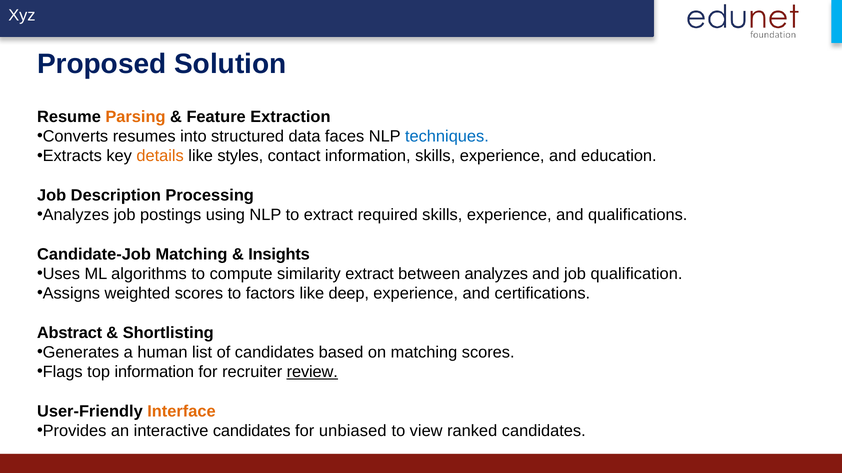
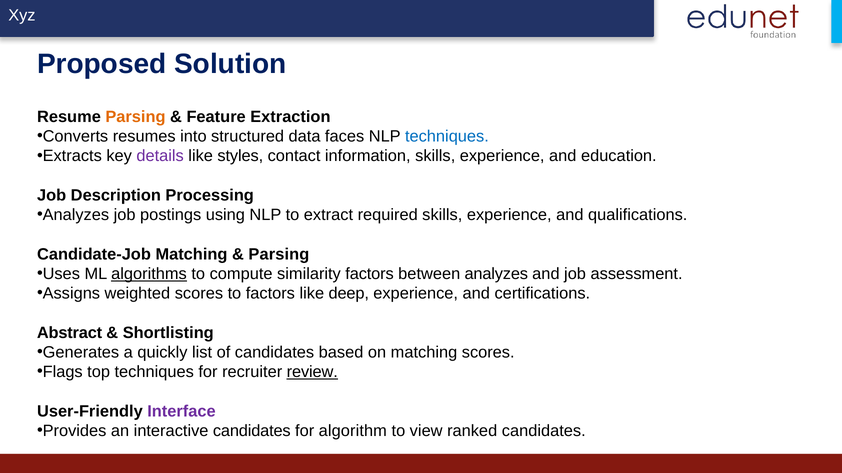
details colour: orange -> purple (160, 156)
Insights: Insights -> Parsing (279, 254)
algorithms underline: none -> present (149, 274)
similarity extract: extract -> factors (370, 274)
qualification: qualification -> assessment (637, 274)
human: human -> quickly (162, 353)
top information: information -> techniques (154, 372)
Interface colour: orange -> purple (181, 412)
unbiased: unbiased -> algorithm (353, 431)
